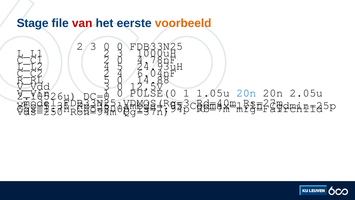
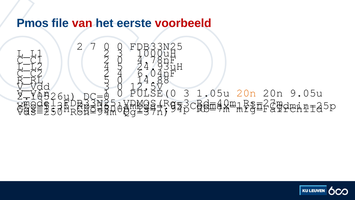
Stage: Stage -> Pmos (33, 23)
voorbeeld colour: orange -> red (183, 23)
3: 3 -> 7 (93, 46)
1: 1 -> 3 (186, 93)
20n colour: blue -> orange (246, 93)
2.05u: 2.05u -> 9.05u (306, 93)
